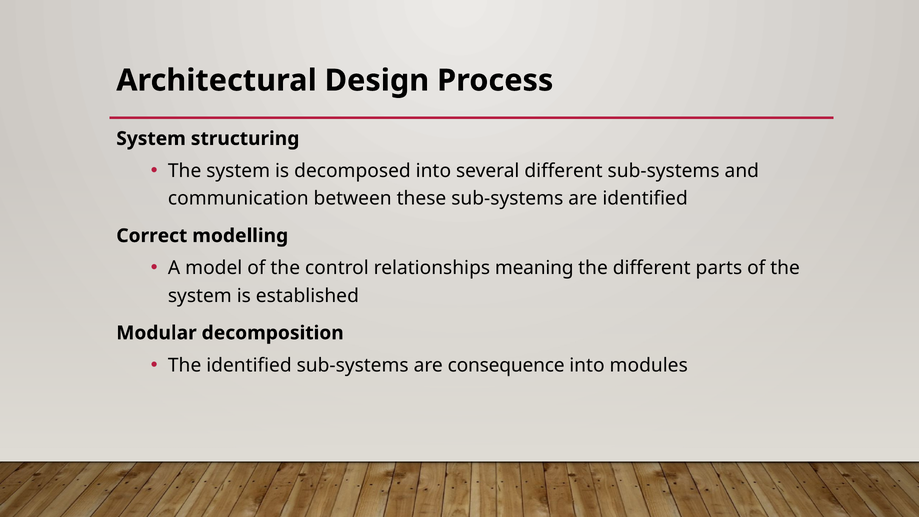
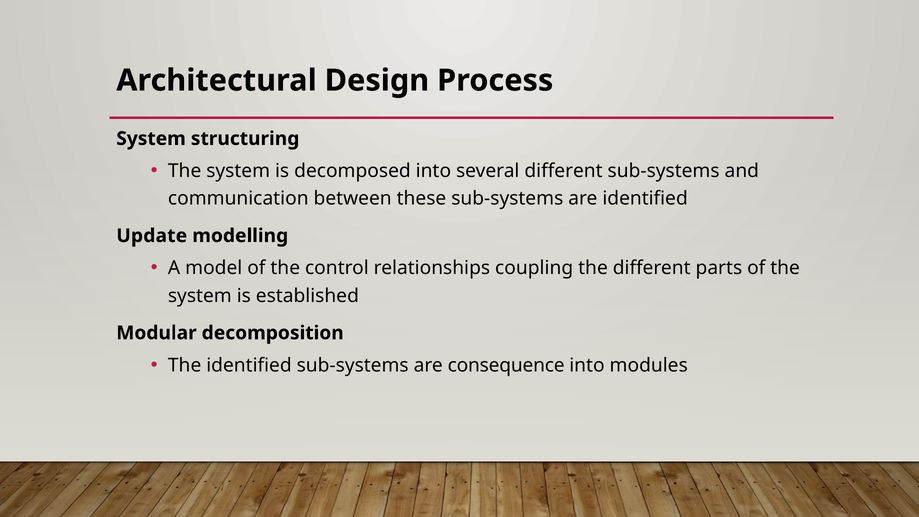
Correct: Correct -> Update (152, 236)
meaning: meaning -> coupling (534, 268)
